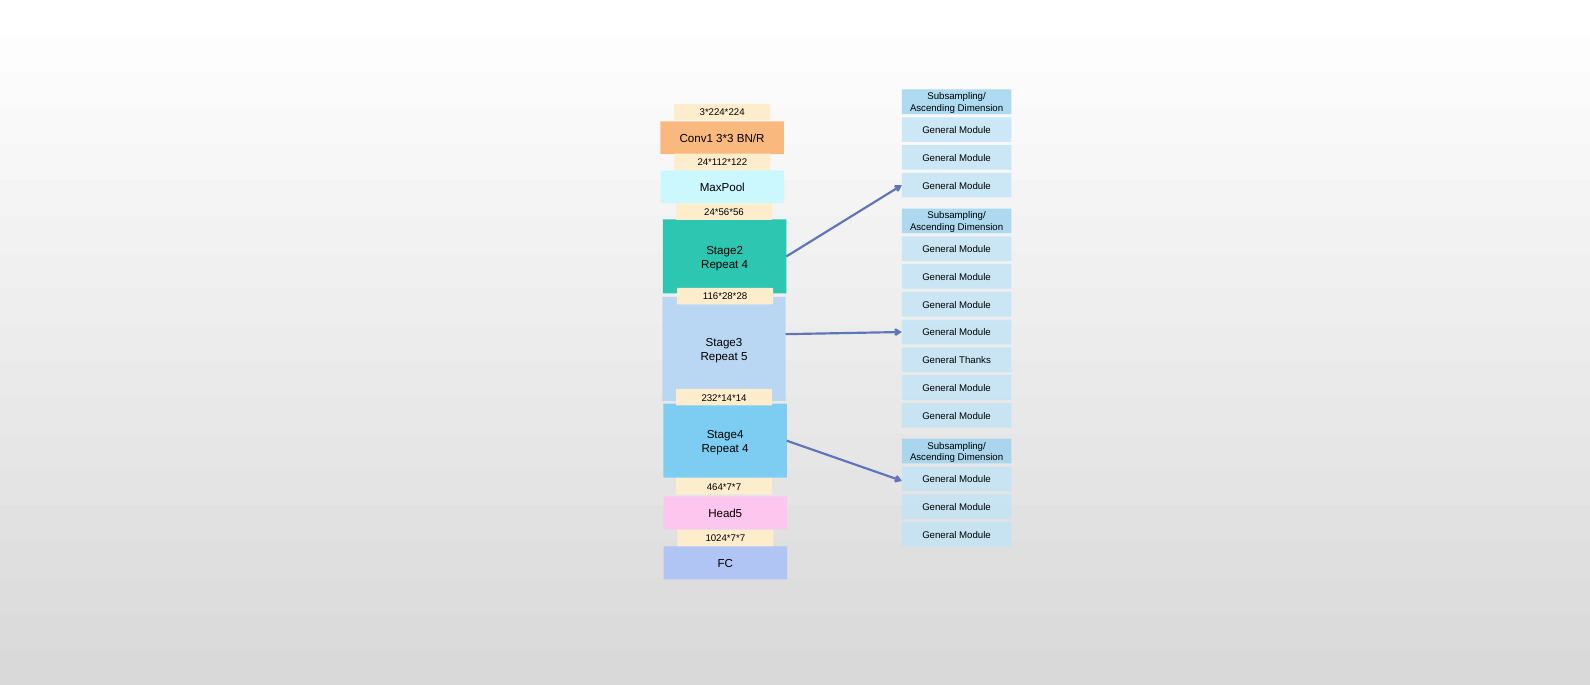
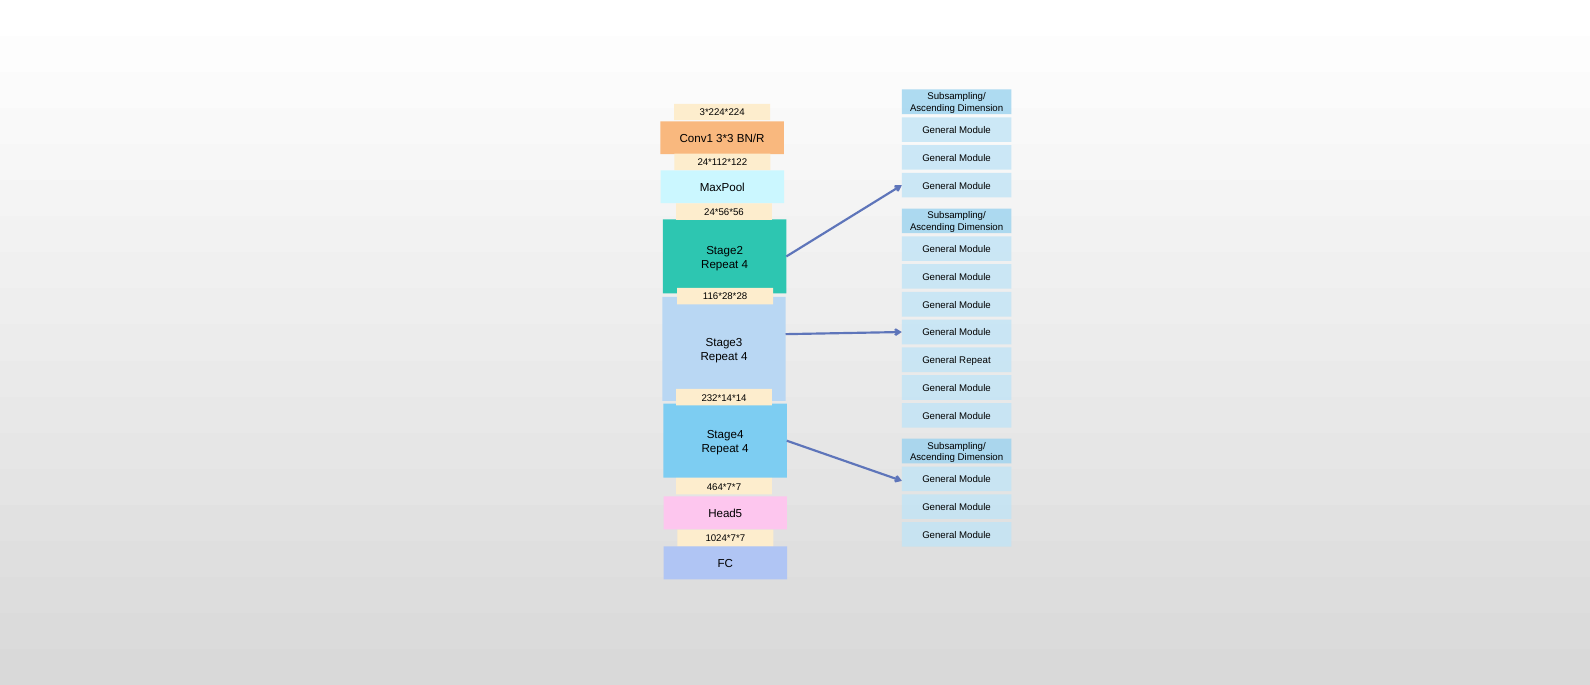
5: 5 -> 4 (744, 357)
General Thanks: Thanks -> Repeat (975, 361)
